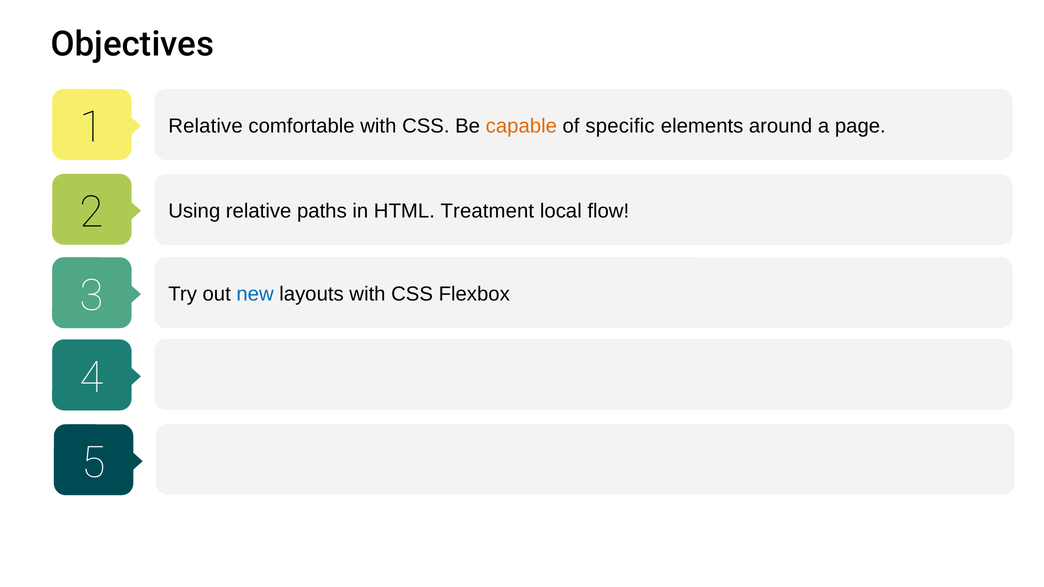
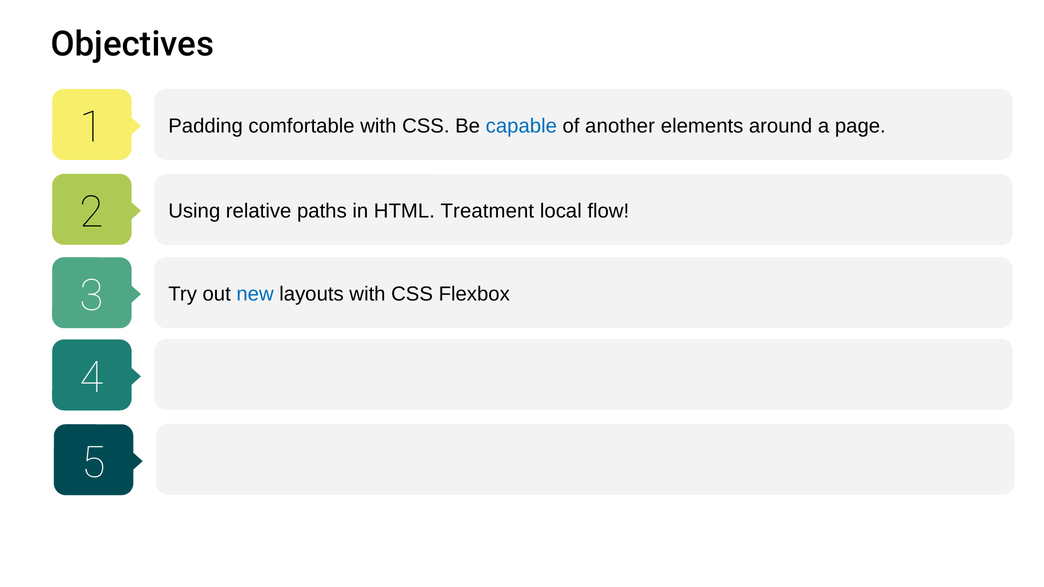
Relative: Relative -> Padding (206, 126)
capable colour: orange -> blue (521, 126)
specific: specific -> another (620, 126)
